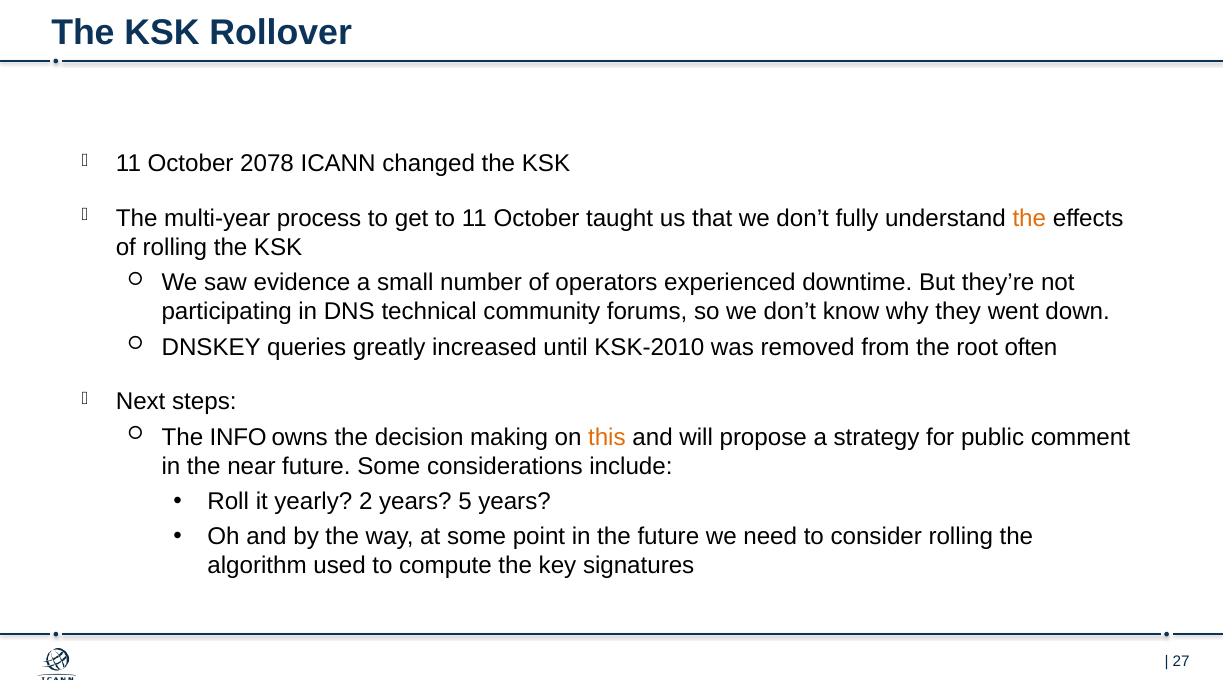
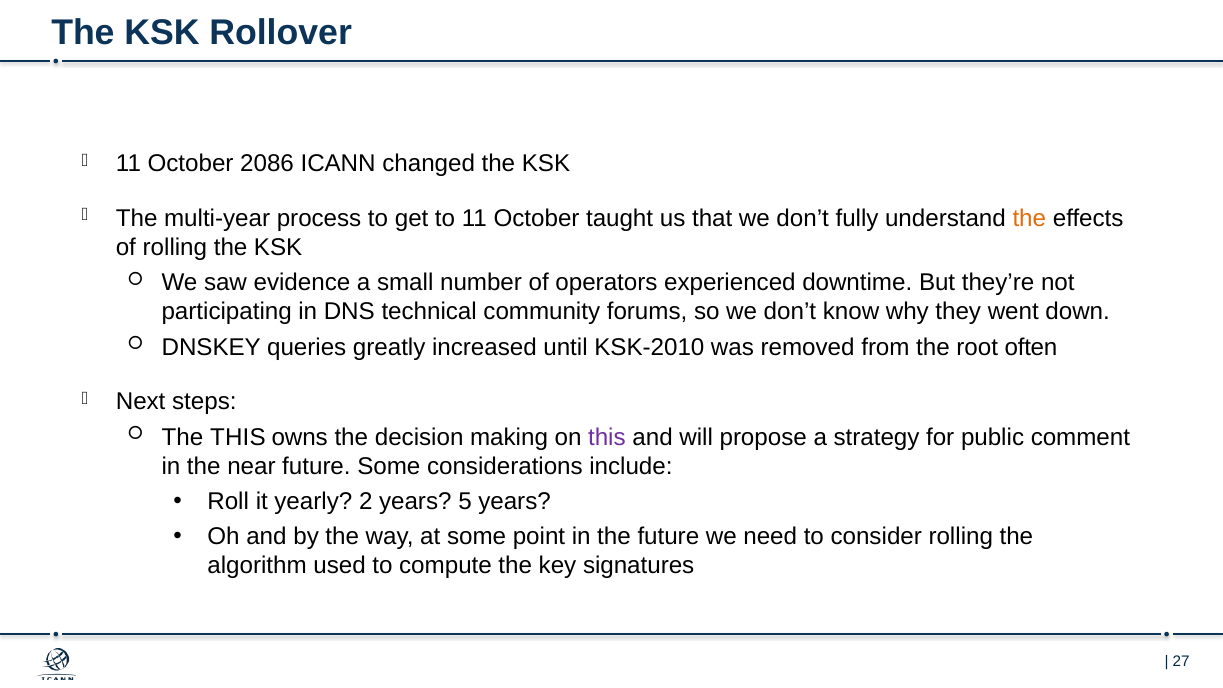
2078: 2078 -> 2086 (267, 164)
The INFO: INFO -> THIS (238, 437)
this colour: orange -> purple (607, 437)
